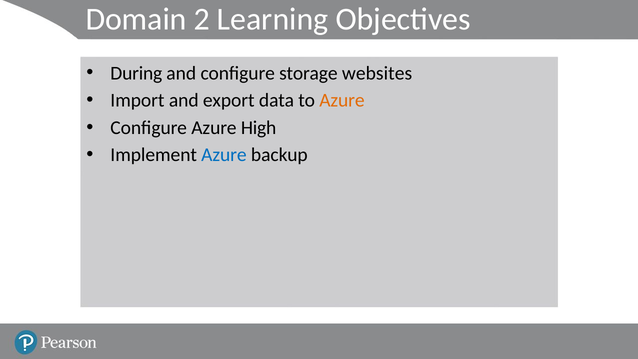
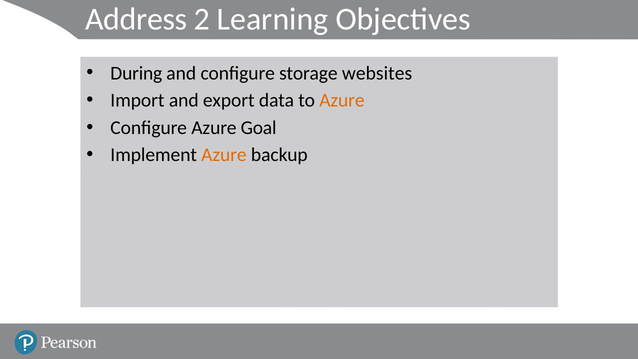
Domain: Domain -> Address (136, 19)
High: High -> Goal (259, 128)
Azure colour: blue -> orange (224, 155)
